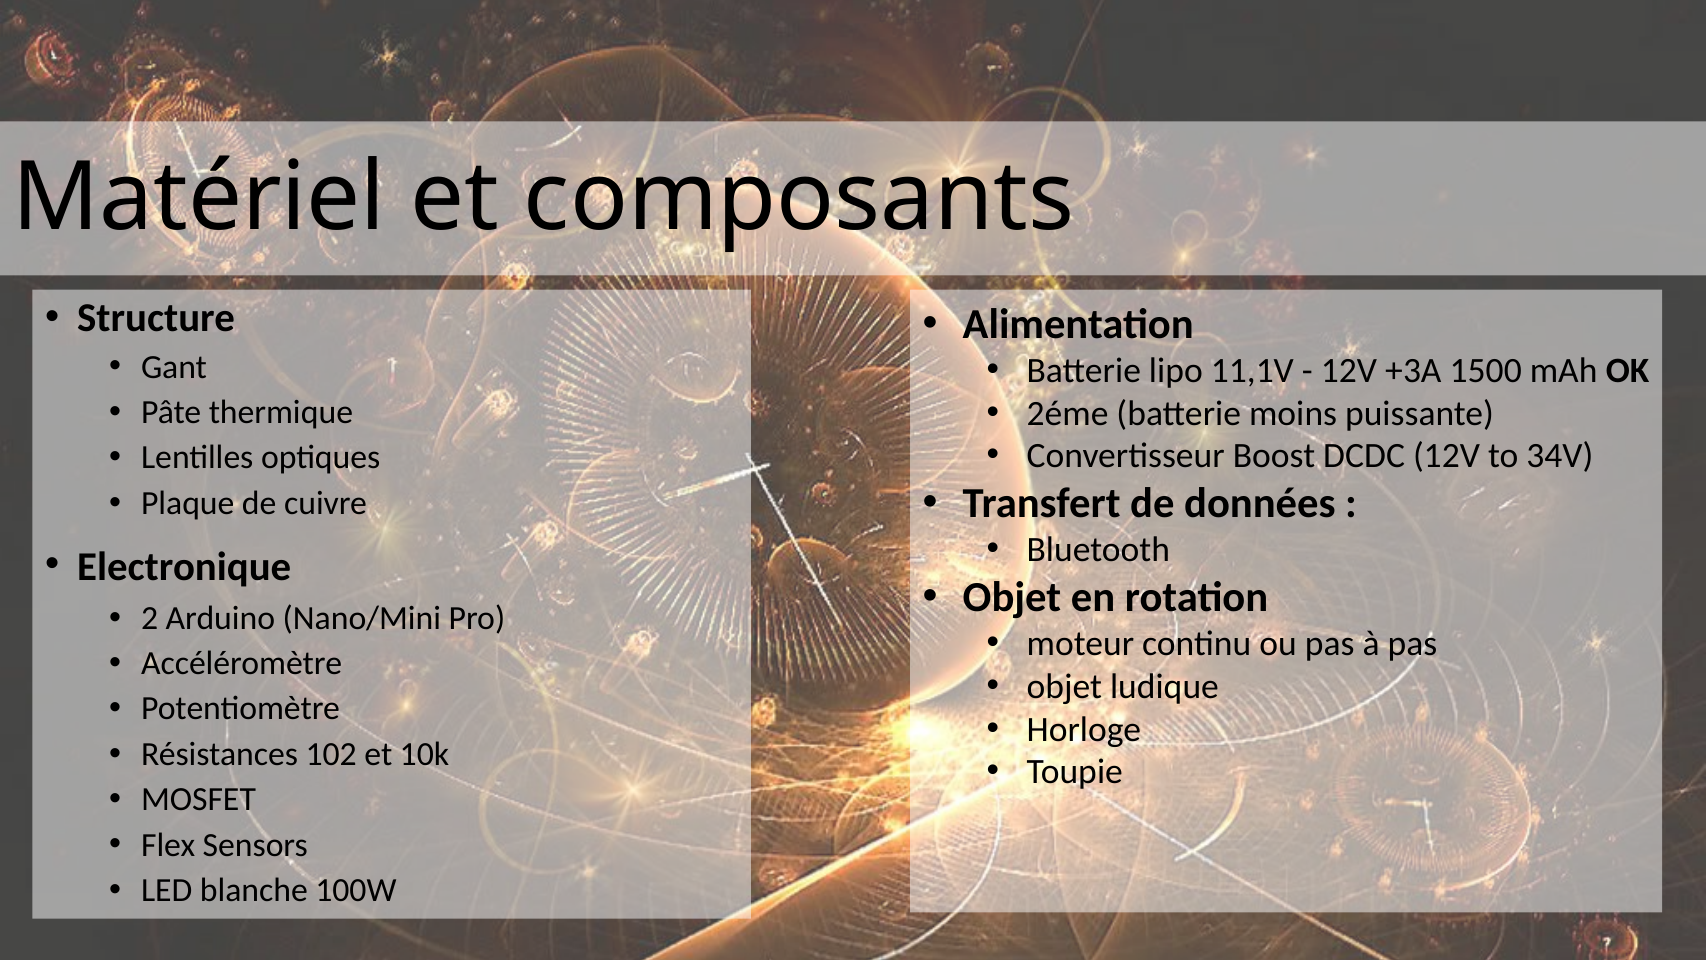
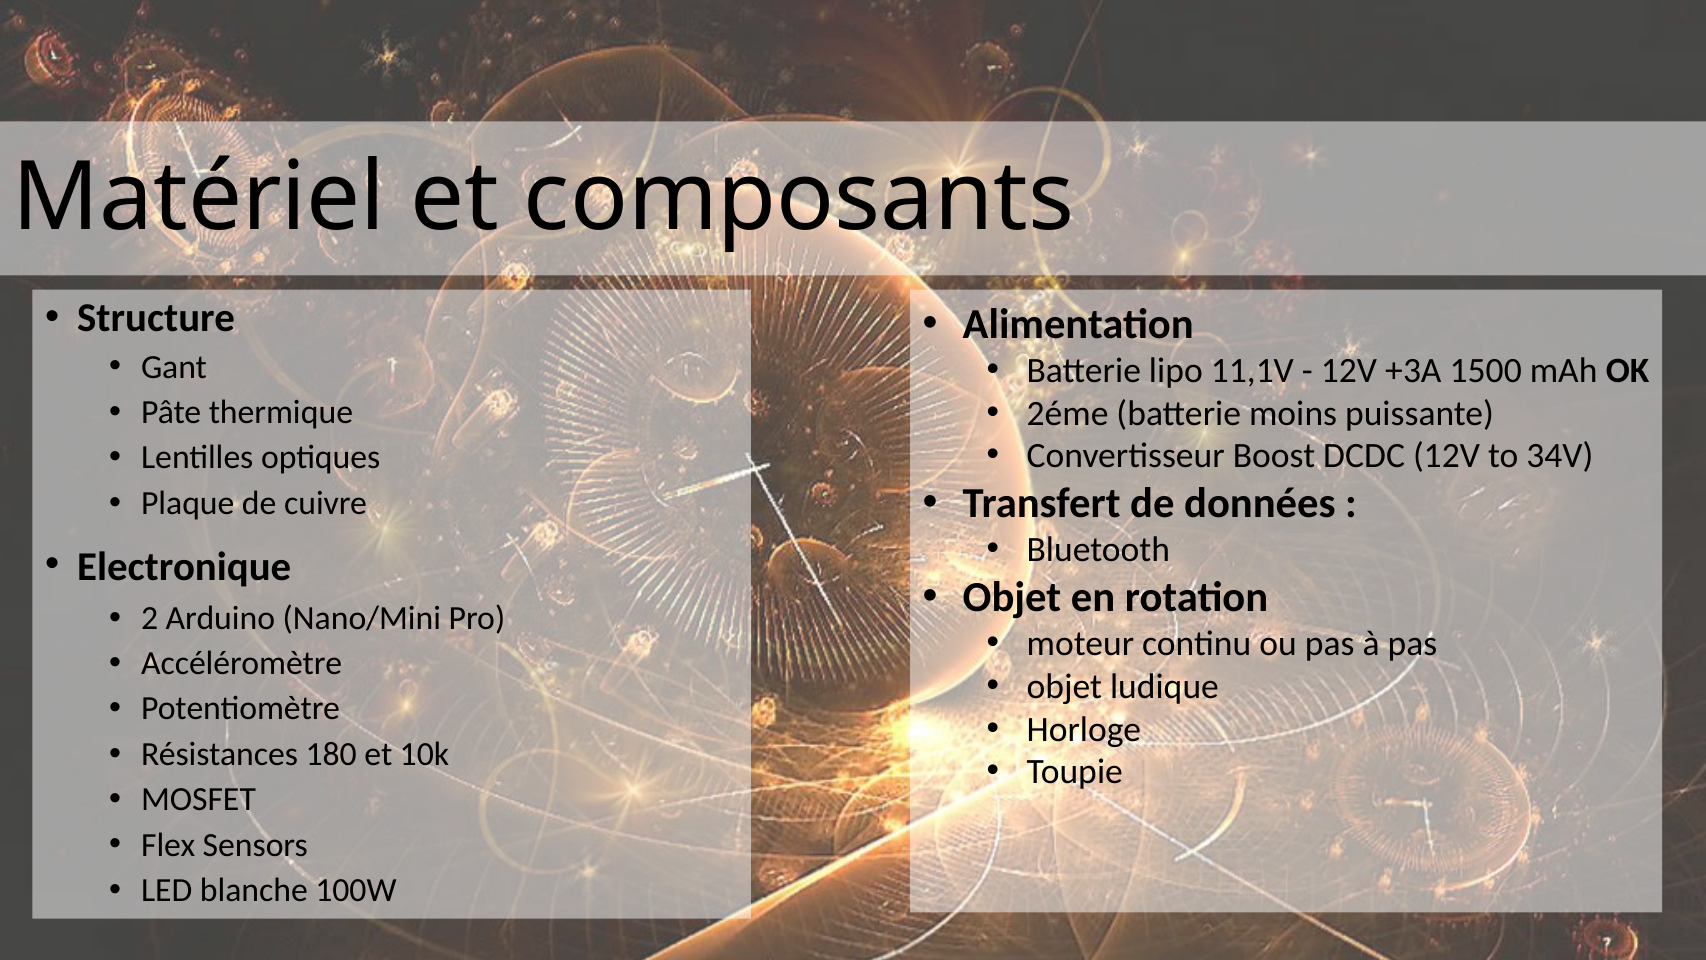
102: 102 -> 180 (331, 754)
